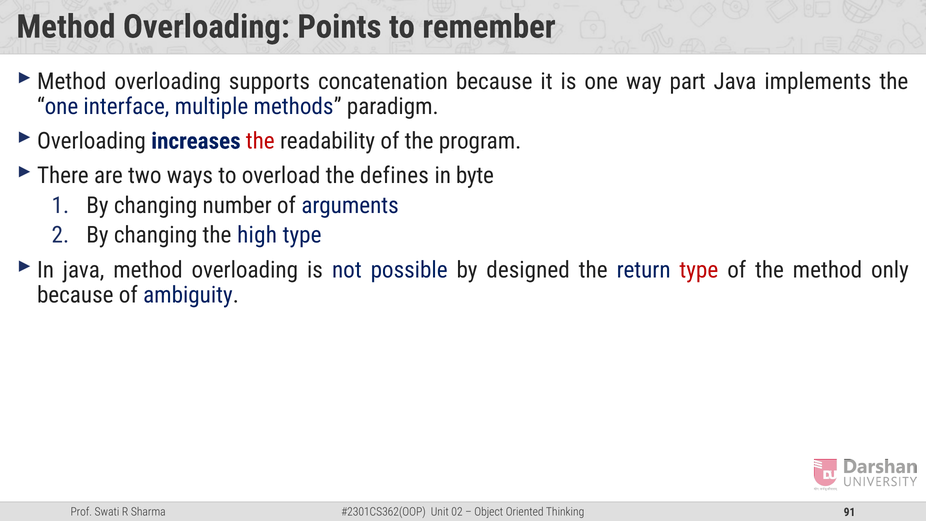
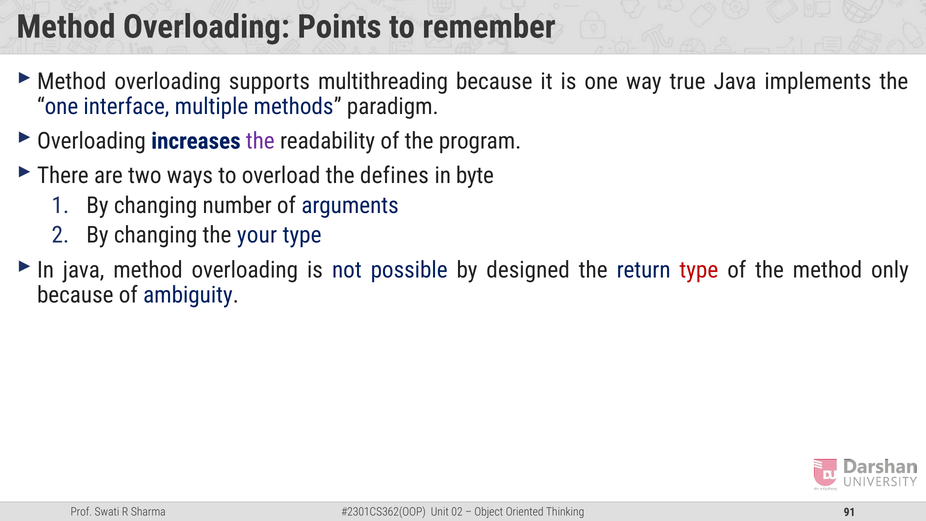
concatenation: concatenation -> multithreading (383, 81)
part: part -> true (688, 81)
the colour: red -> purple (260, 141)
high: high -> your (257, 235)
